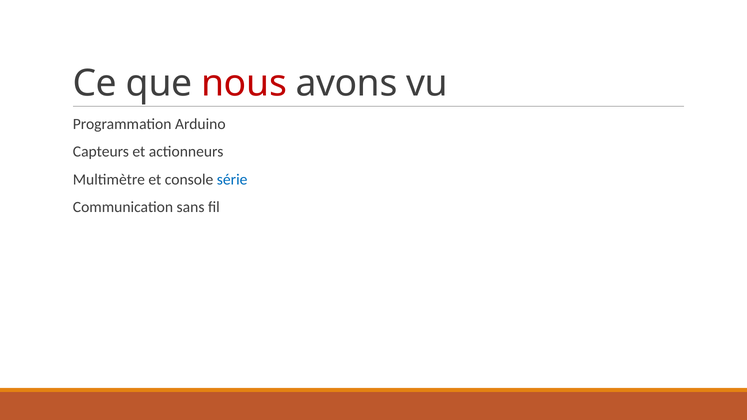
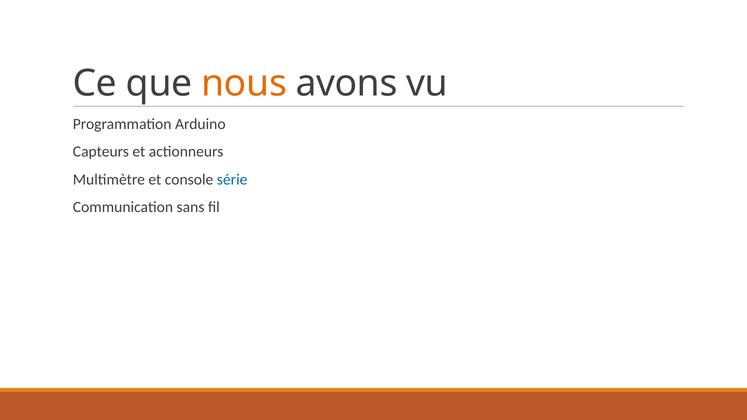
nous colour: red -> orange (244, 84)
